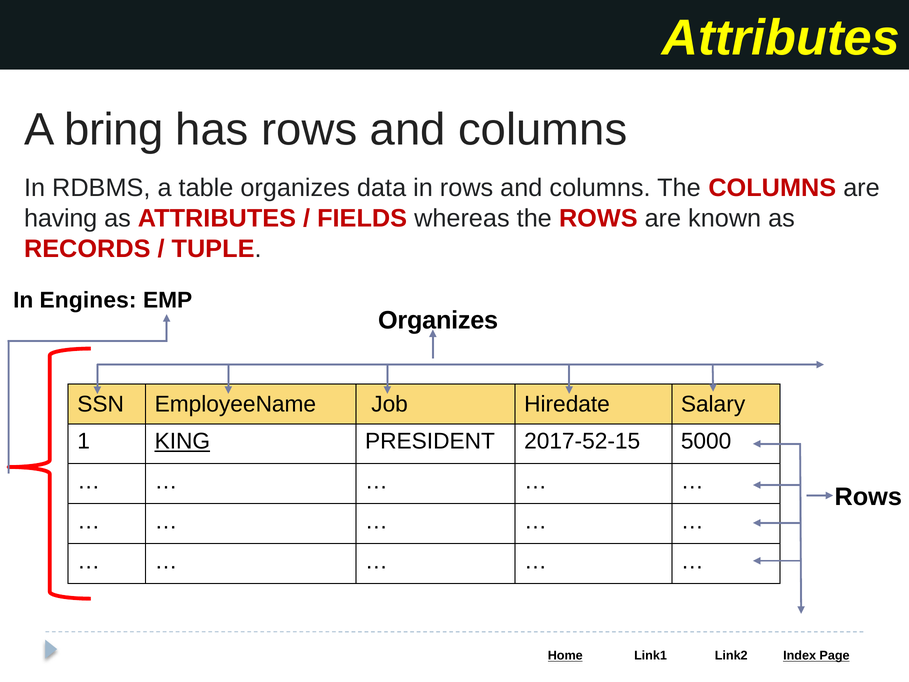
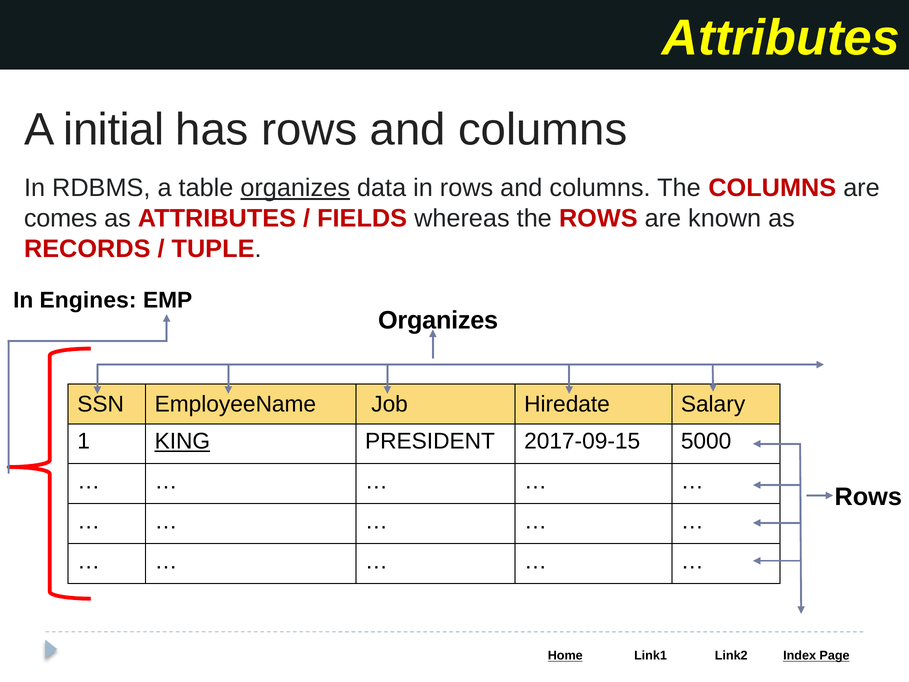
bring: bring -> initial (114, 130)
organizes underline: none -> present (295, 188)
having: having -> comes (61, 218)
2017-52-15: 2017-52-15 -> 2017-09-15 (582, 441)
